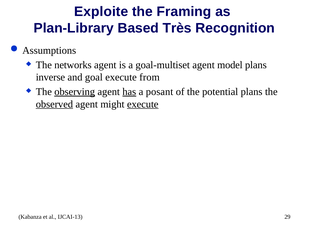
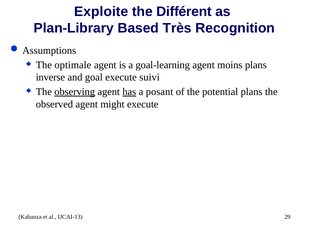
Framing: Framing -> Différent (184, 12)
networks: networks -> optimale (73, 65)
goal-multiset: goal-multiset -> goal-learning (163, 65)
model: model -> moins (230, 65)
from: from -> suivi (150, 77)
observed underline: present -> none (54, 104)
execute underline: present -> none (143, 104)
